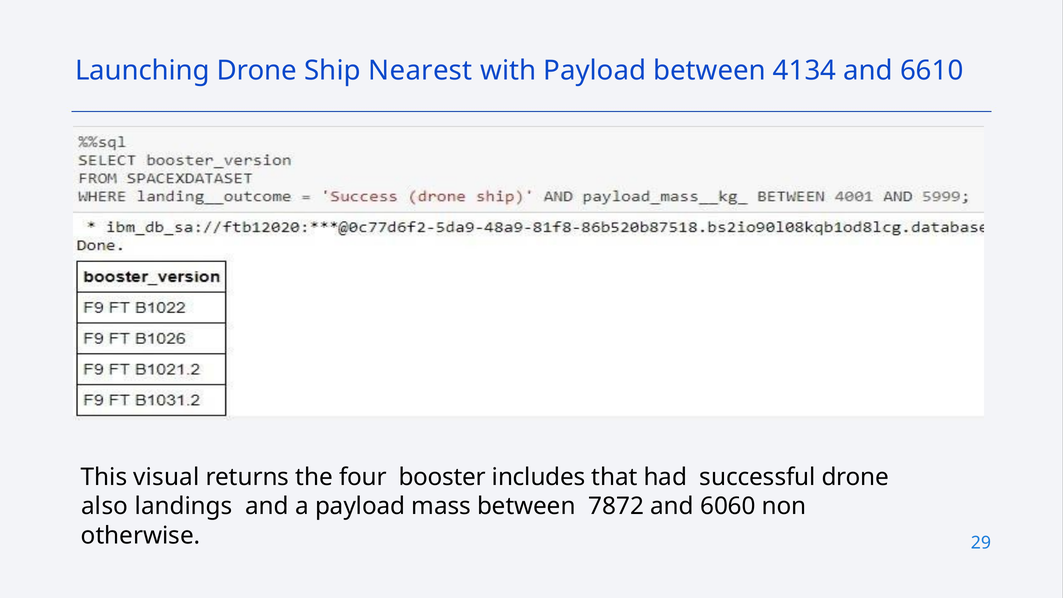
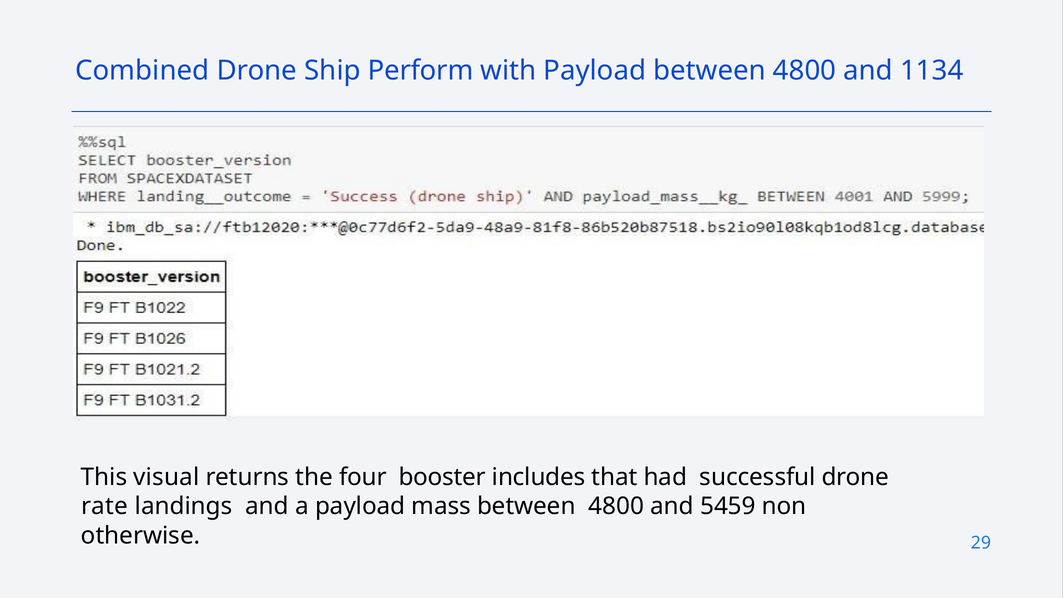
Launching: Launching -> Combined (142, 71)
Nearest: Nearest -> Perform (421, 71)
Payload between 4134: 4134 -> 4800 (805, 71)
6610: 6610 -> 1134 (932, 71)
also: also -> rate (105, 506)
mass between 7872: 7872 -> 4800 (616, 506)
6060: 6060 -> 5459 (728, 506)
